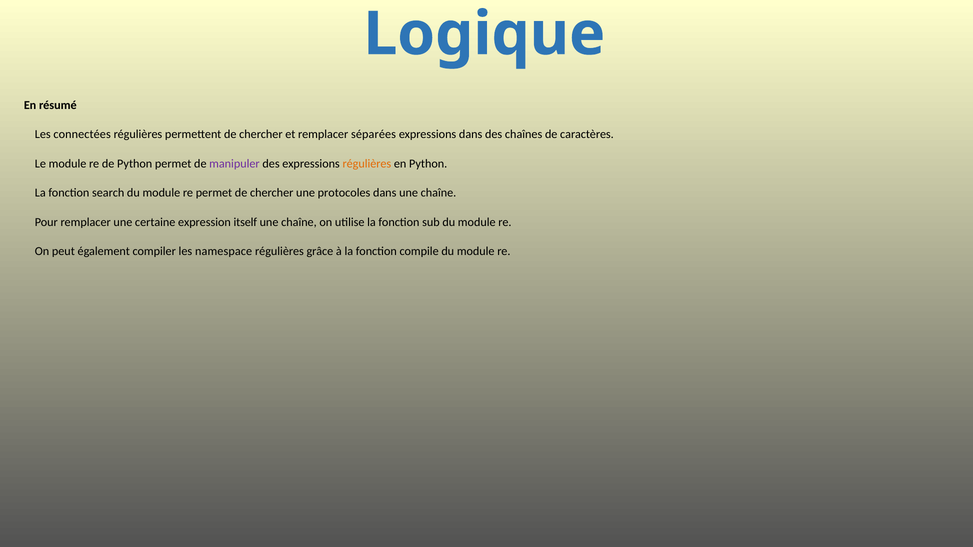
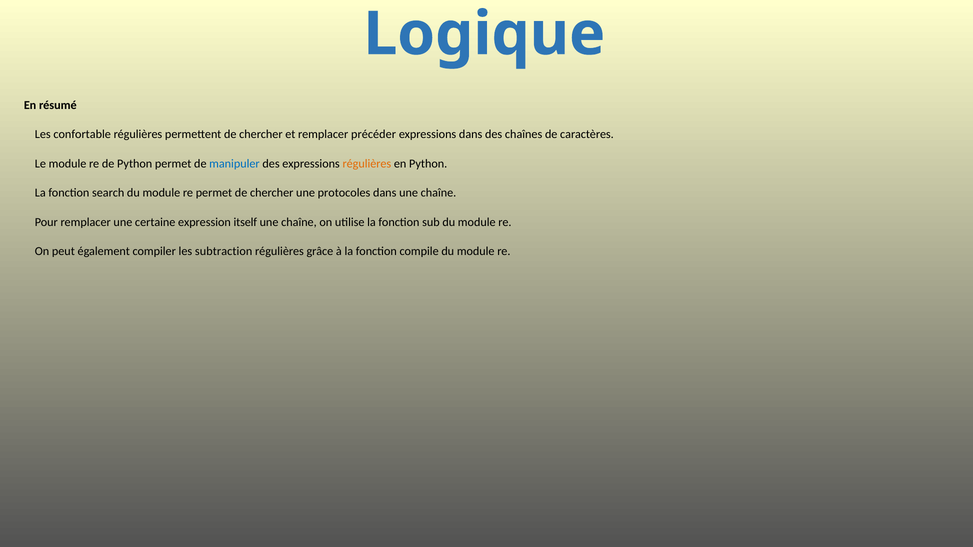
connectées: connectées -> confortable (82, 135)
séparées: séparées -> précéder (374, 135)
manipuler colour: purple -> blue (234, 164)
namespace: namespace -> subtraction (224, 251)
